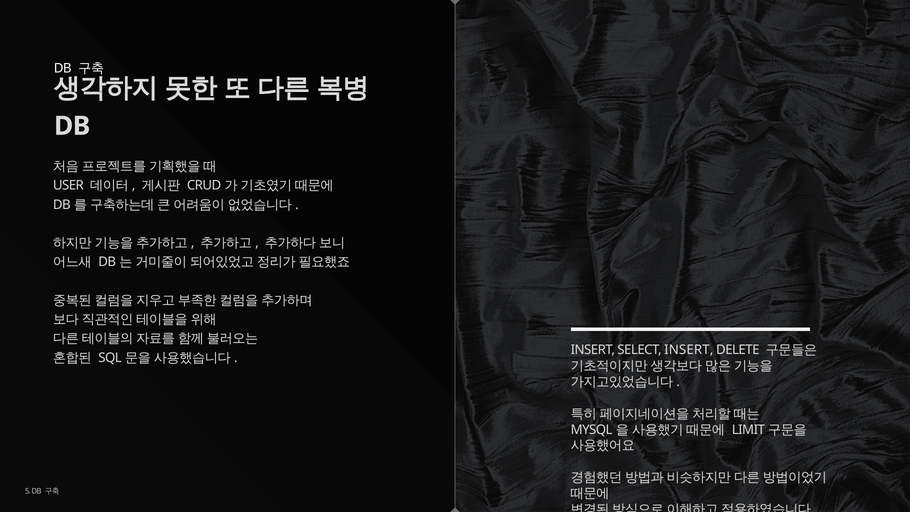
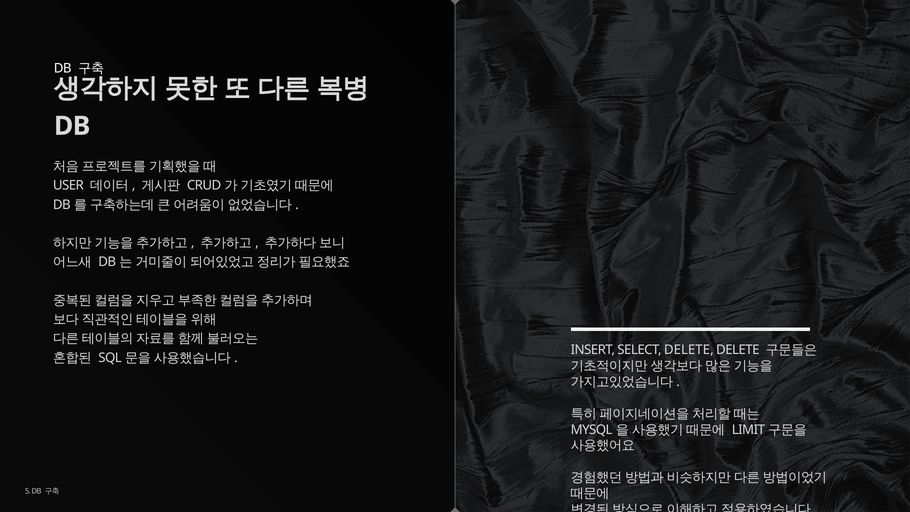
SELECT INSERT: INSERT -> DELETE (689, 350)
